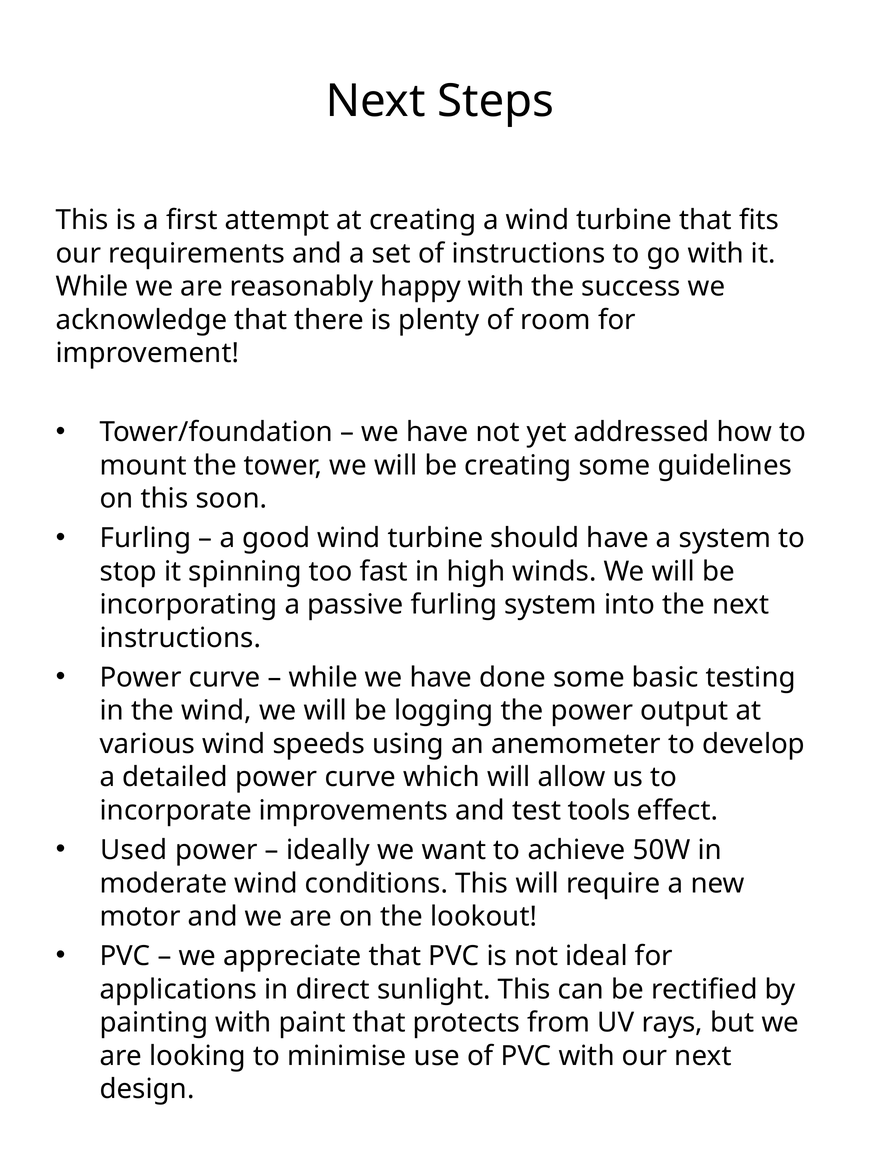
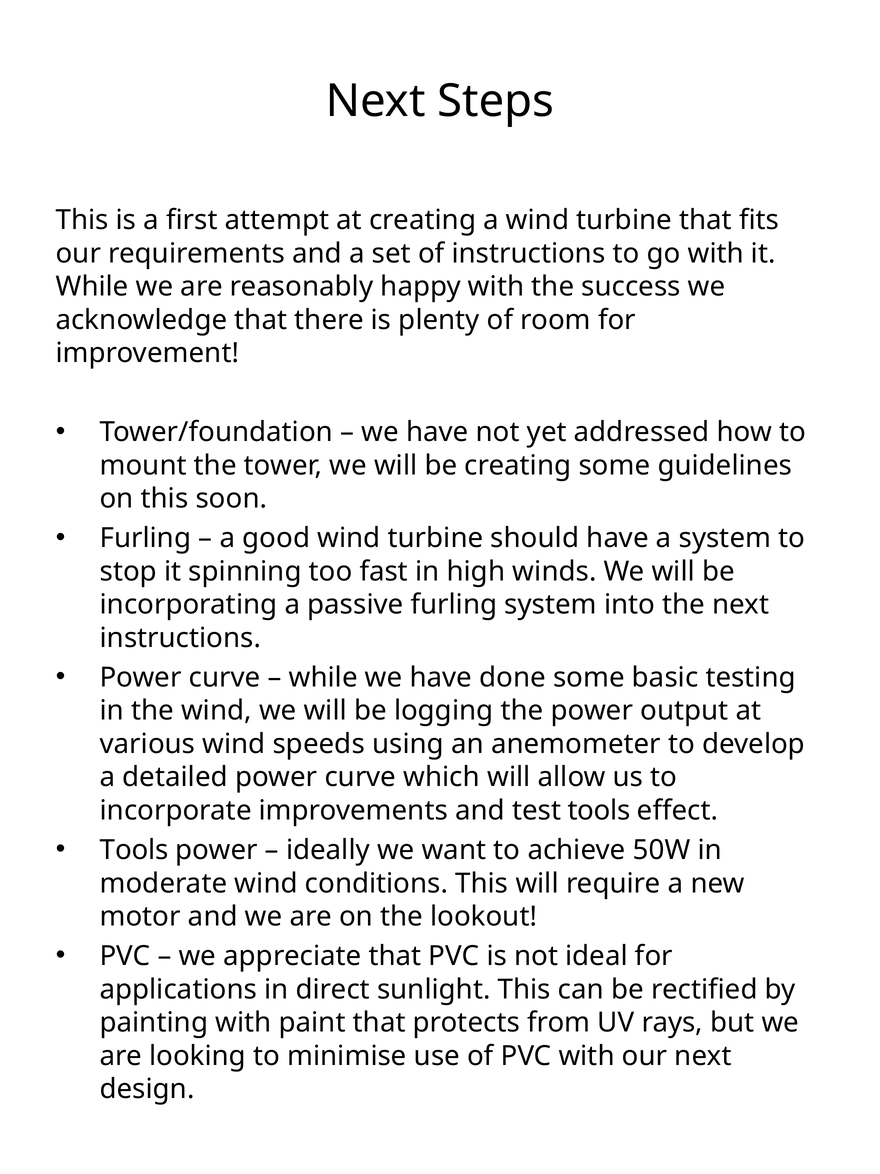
Used: Used -> Tools (134, 850)
